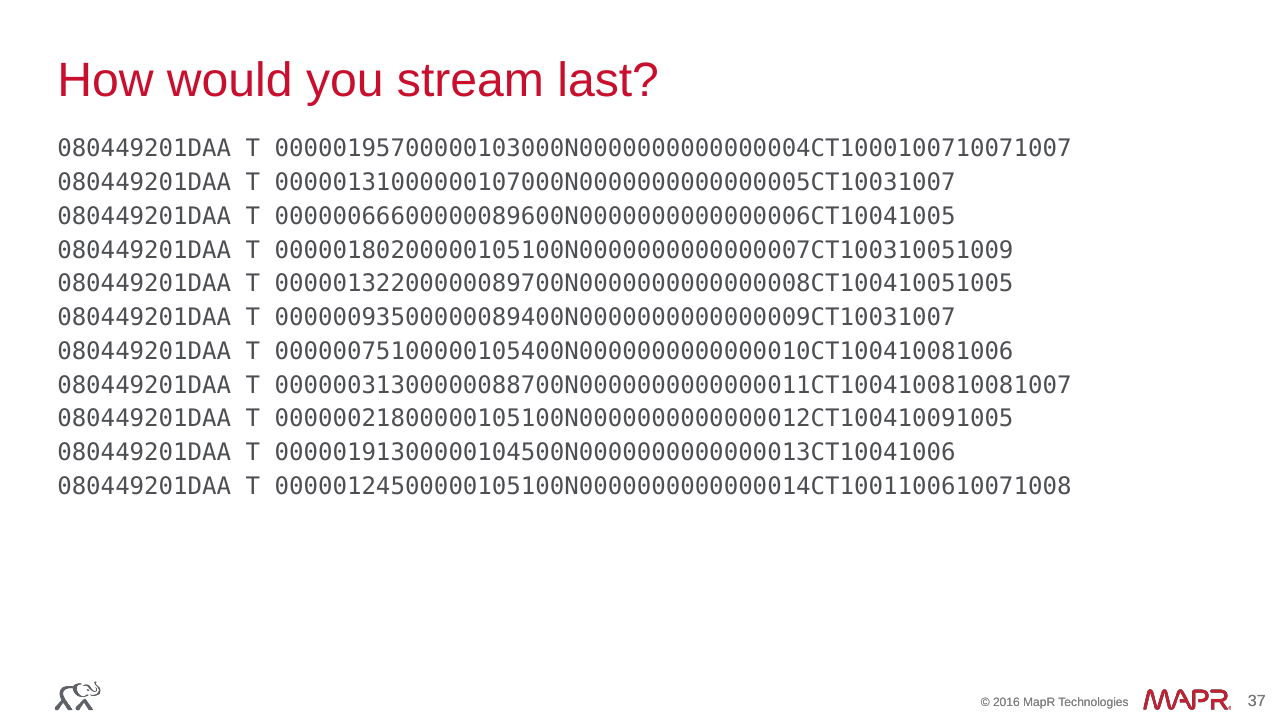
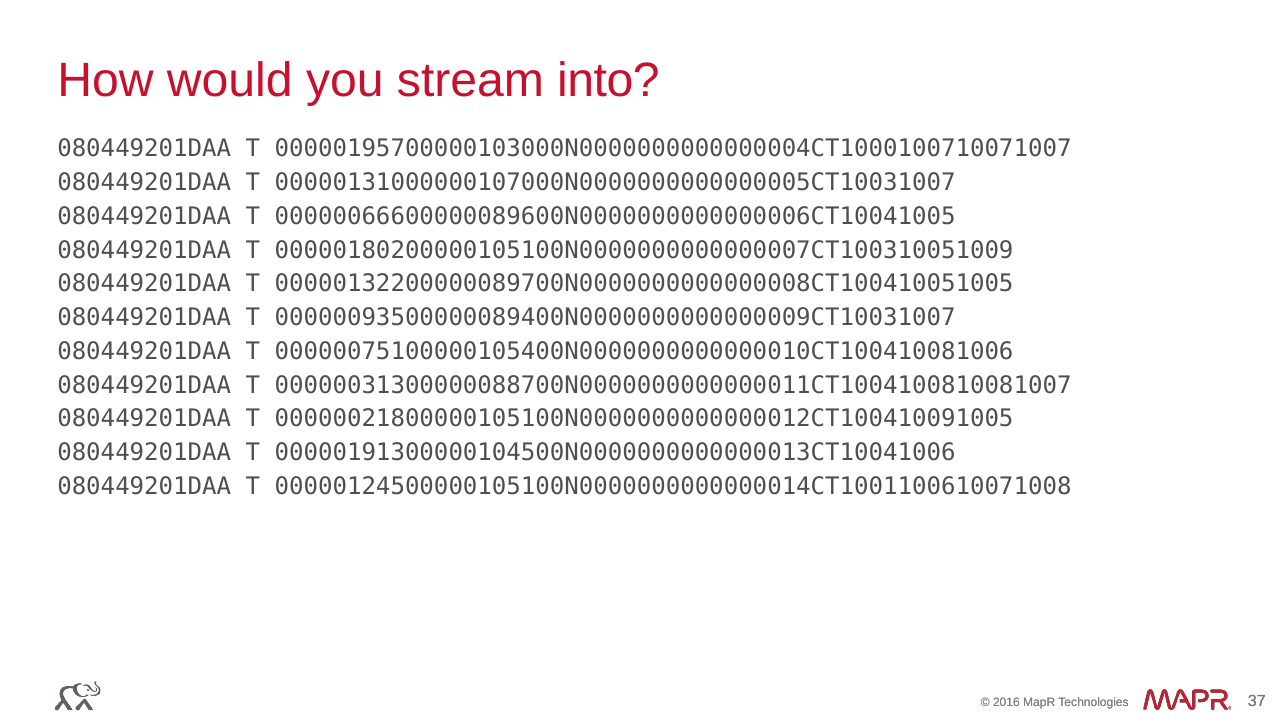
last: last -> into (608, 81)
